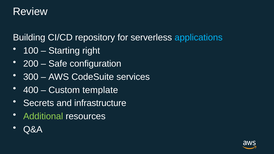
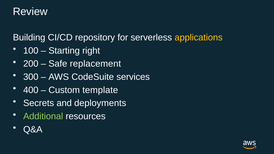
applications colour: light blue -> yellow (199, 37)
configuration: configuration -> replacement (95, 64)
infrastructure: infrastructure -> deployments (100, 103)
